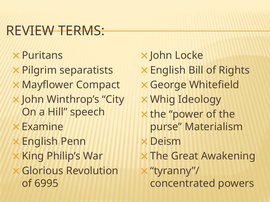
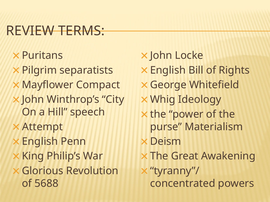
Examine: Examine -> Attempt (42, 127)
6995: 6995 -> 5688 (46, 184)
